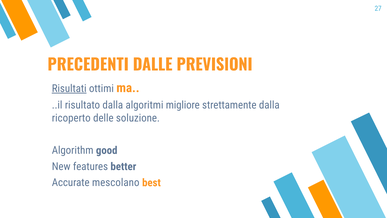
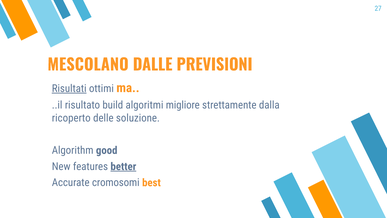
PRECEDENTI: PRECEDENTI -> MESCOLANO (88, 65)
risultato dalla: dalla -> build (113, 105)
better underline: none -> present (123, 166)
mescolano: mescolano -> cromosomi (116, 182)
